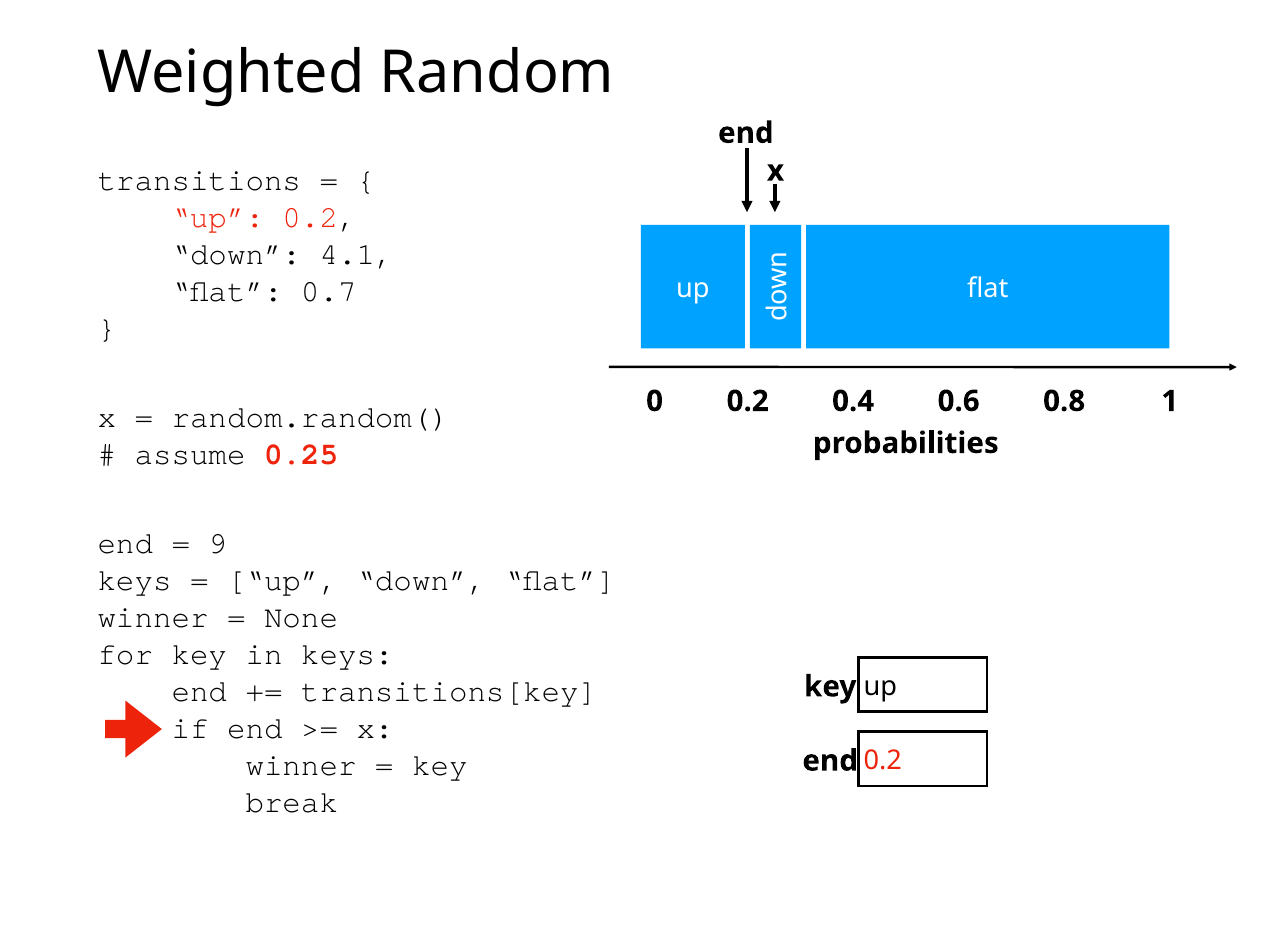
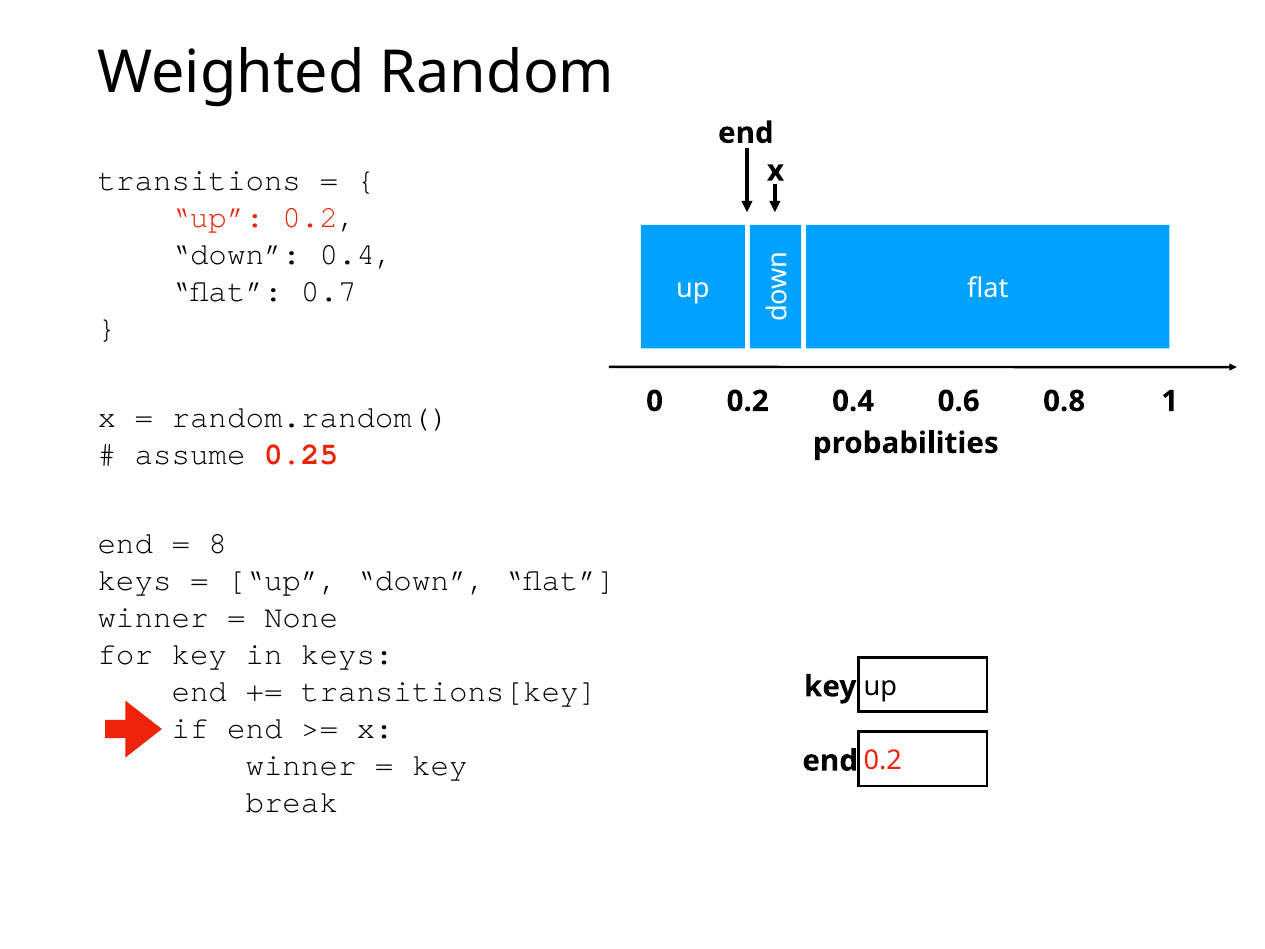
down 4.1: 4.1 -> 0.4 (357, 254)
9: 9 -> 8 (218, 543)
